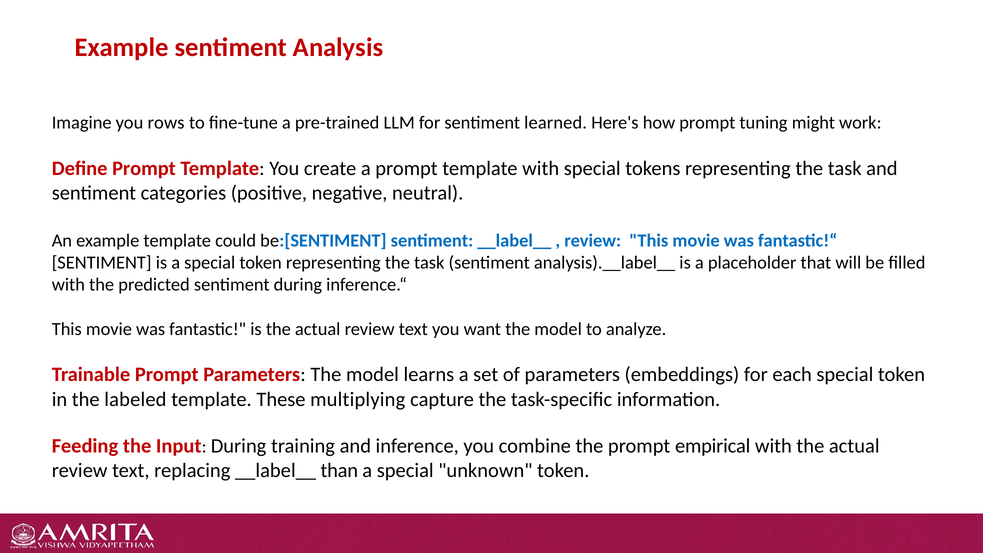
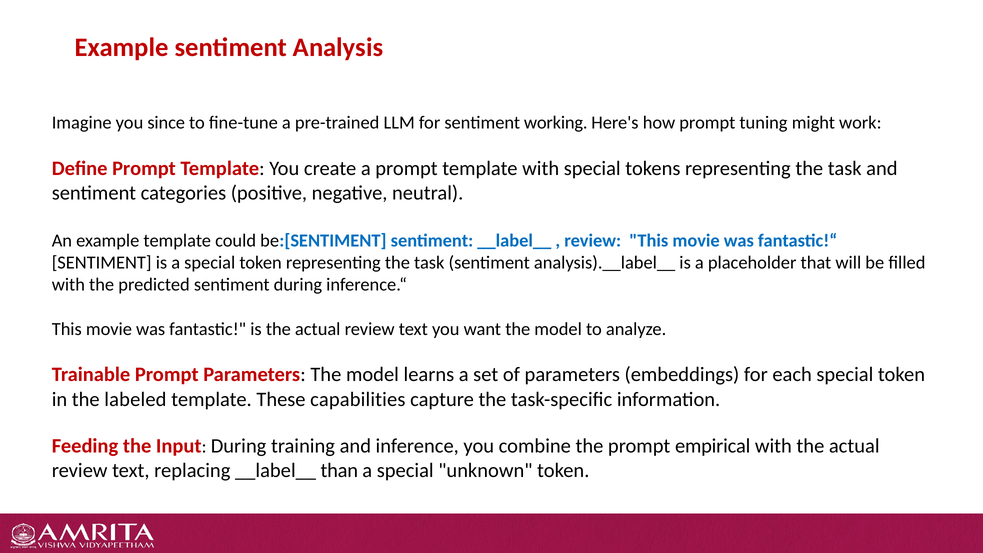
rows: rows -> since (166, 123)
learned: learned -> working (556, 123)
multiplying: multiplying -> capabilities (358, 399)
